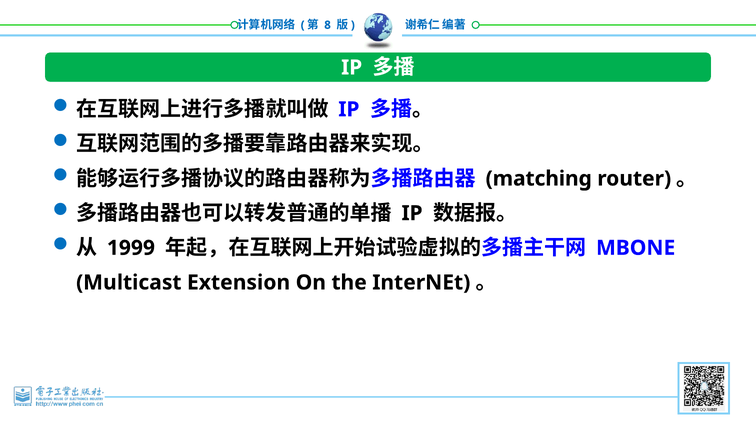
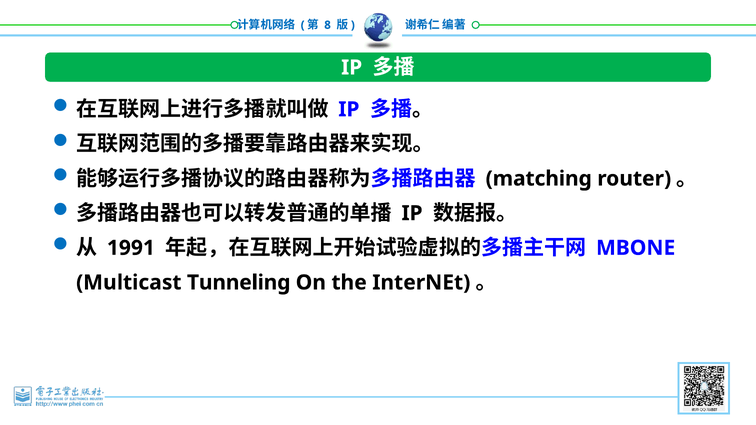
1999: 1999 -> 1991 (131, 248)
Extension: Extension -> Tunneling (239, 283)
